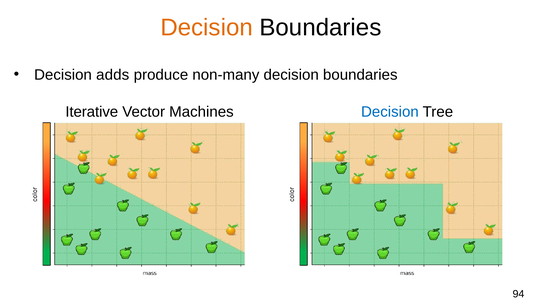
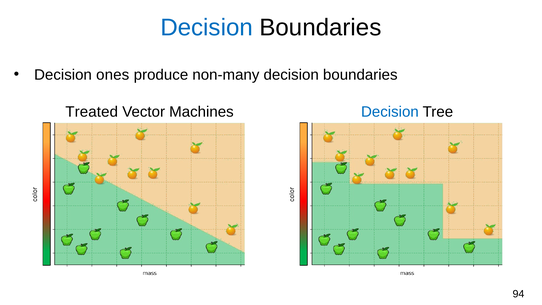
Decision colour: orange -> blue (207, 28)
adds: adds -> ones (113, 75)
Iterative: Iterative -> Treated (92, 112)
